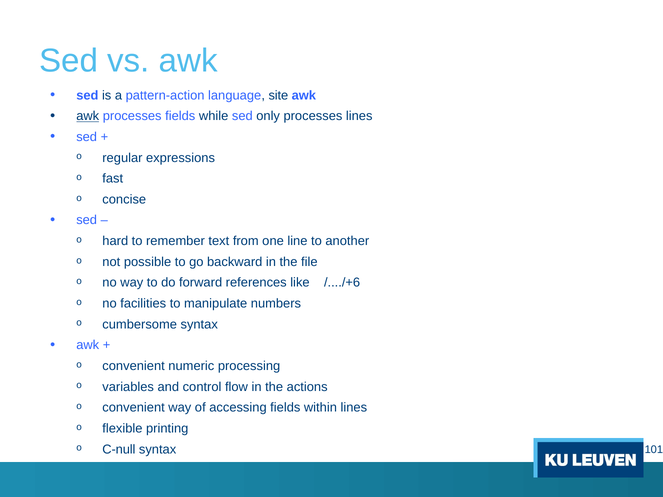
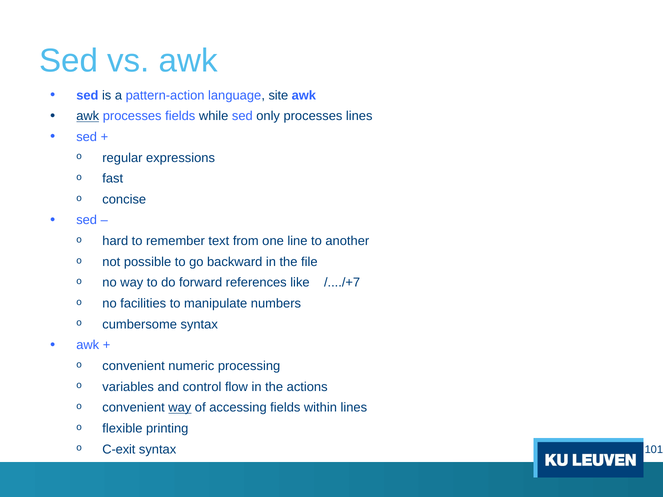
/..../+6: /..../+6 -> /..../+7 (342, 283)
way underline: none -> present (180, 408)
C-null: C-null -> C-exit (119, 449)
